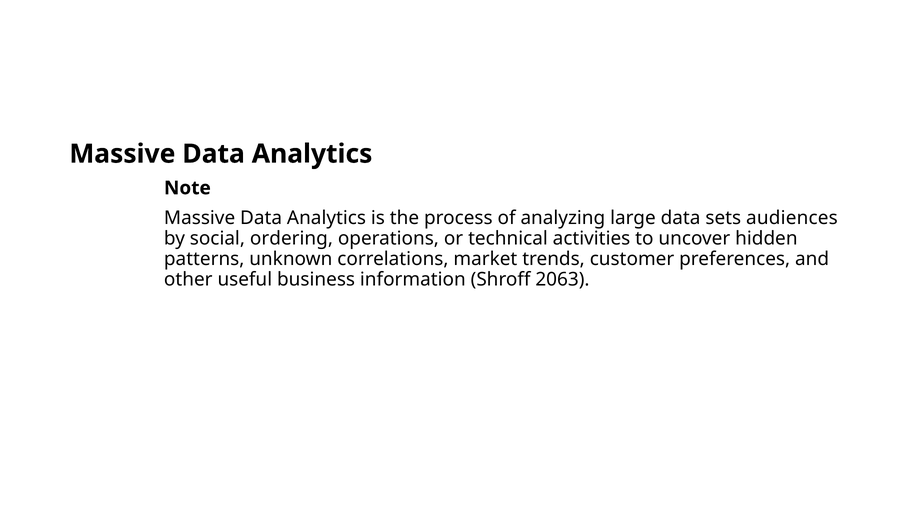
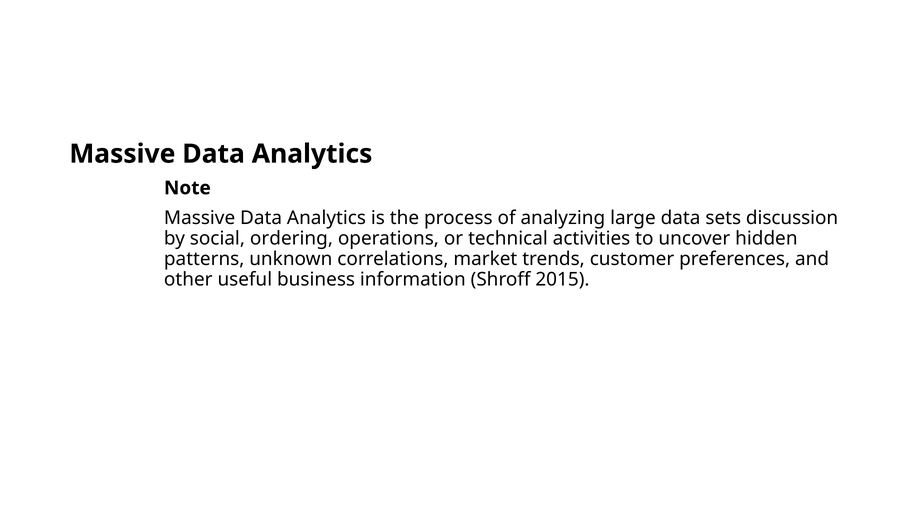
audiences: audiences -> discussion (792, 218)
2063: 2063 -> 2015 (562, 279)
